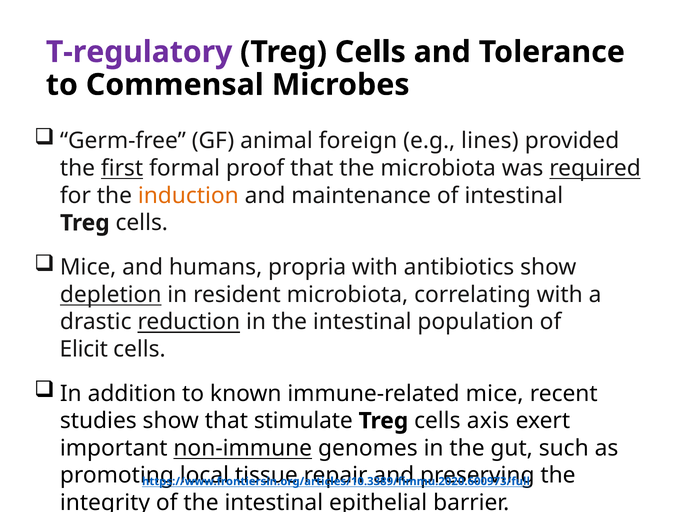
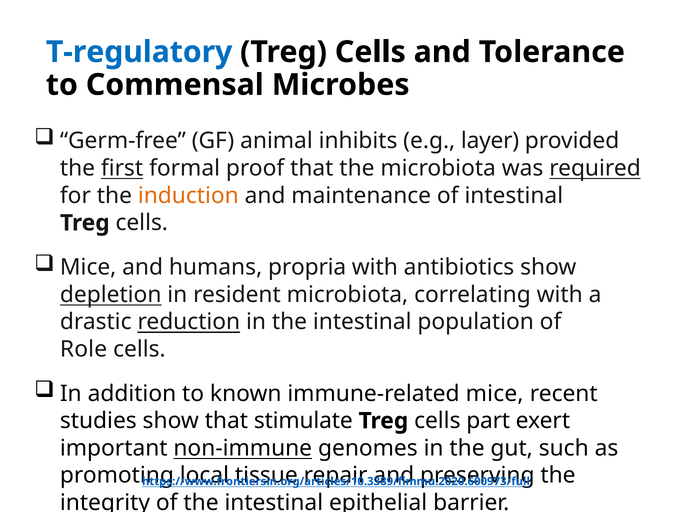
T-regulatory colour: purple -> blue (139, 52)
foreign: foreign -> inhibits (358, 141)
lines: lines -> layer (490, 141)
Elicit: Elicit -> Role (84, 349)
axis: axis -> part (488, 421)
